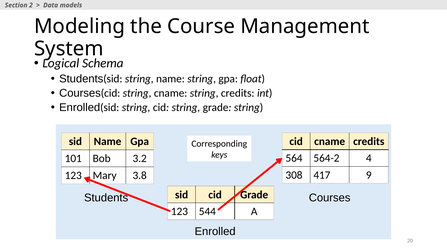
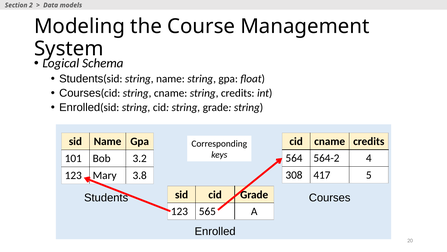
9: 9 -> 5 (369, 175)
544: 544 -> 565 (207, 211)
